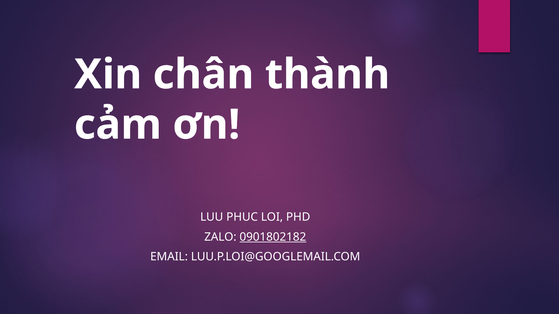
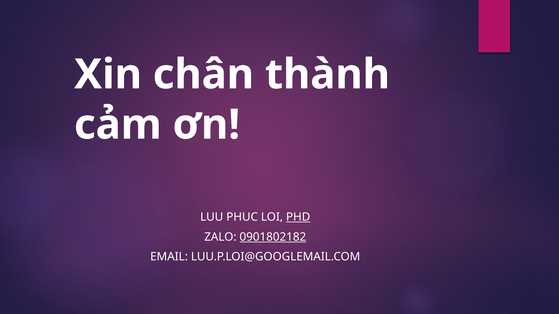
PHD underline: none -> present (298, 217)
